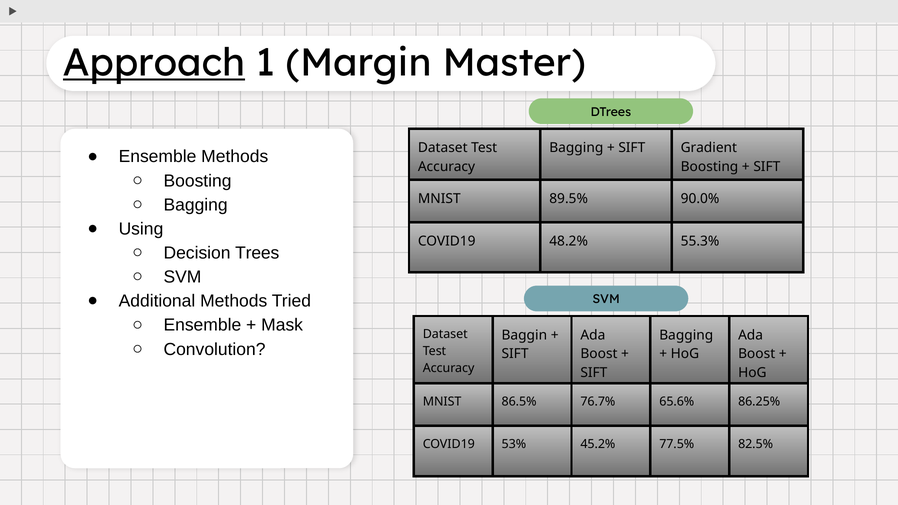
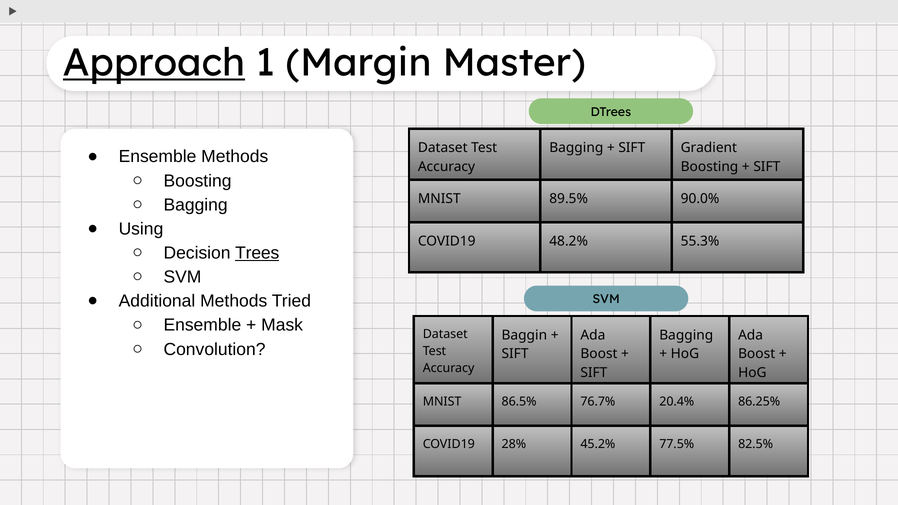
Trees underline: none -> present (257, 253)
65.6%: 65.6% -> 20.4% (677, 402)
53%: 53% -> 28% (514, 444)
